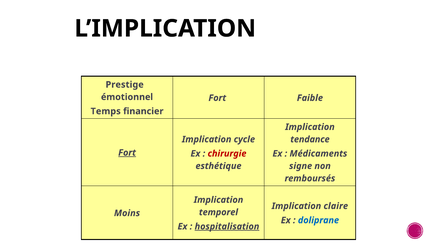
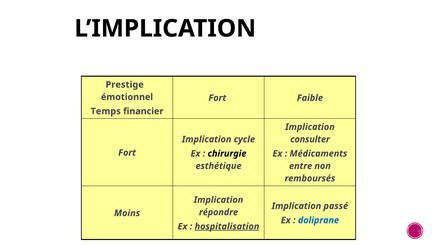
tendance: tendance -> consulter (310, 139)
Fort underline: present -> none (127, 152)
chirurgie colour: red -> black (227, 153)
signe: signe -> entre (301, 166)
claire: claire -> passé (336, 206)
temporel: temporel -> répondre (219, 212)
